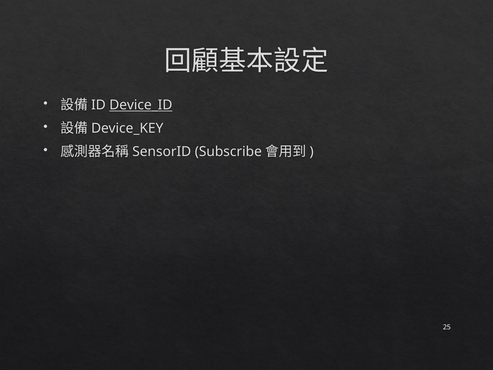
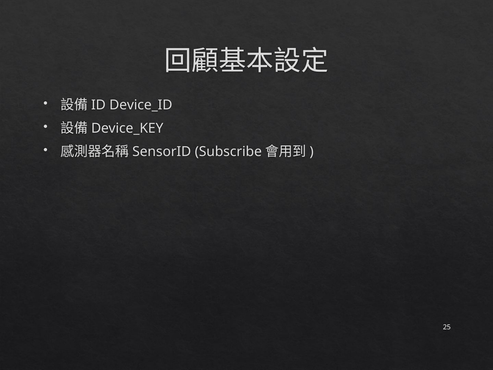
Device_ID underline: present -> none (141, 105)
